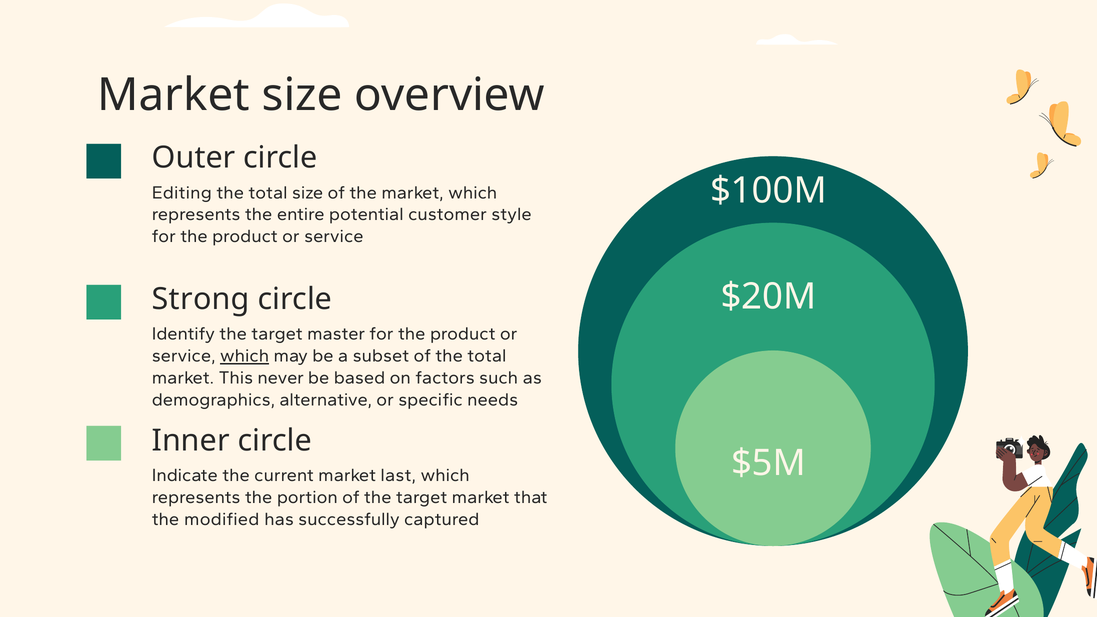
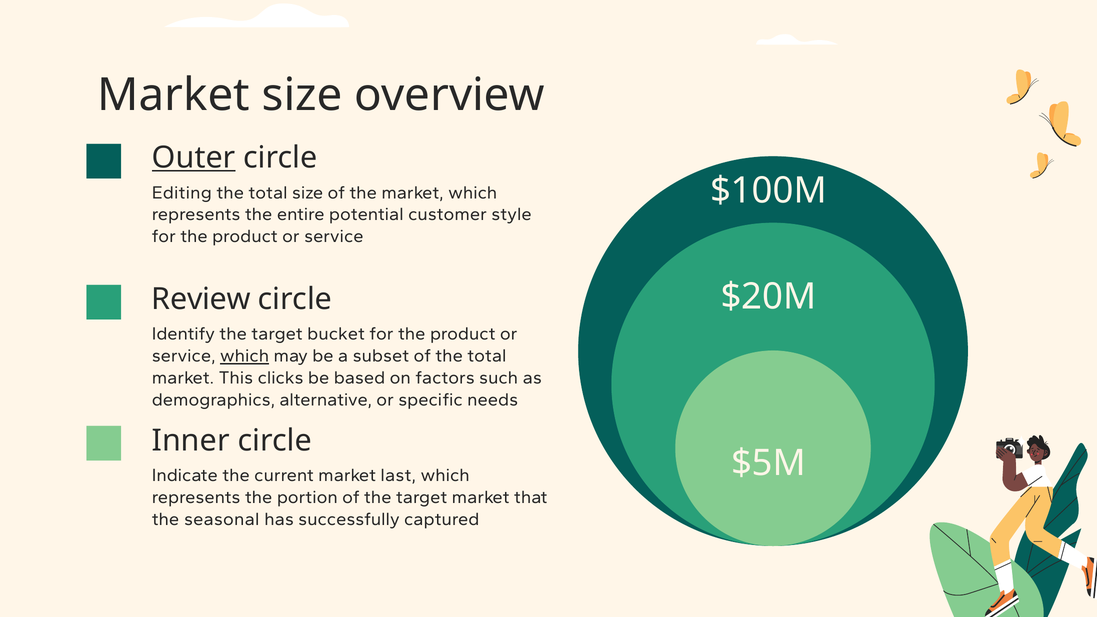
Outer underline: none -> present (194, 158)
Strong: Strong -> Review (201, 299)
master: master -> bucket (336, 334)
never: never -> clicks (281, 378)
modified: modified -> seasonal (222, 519)
